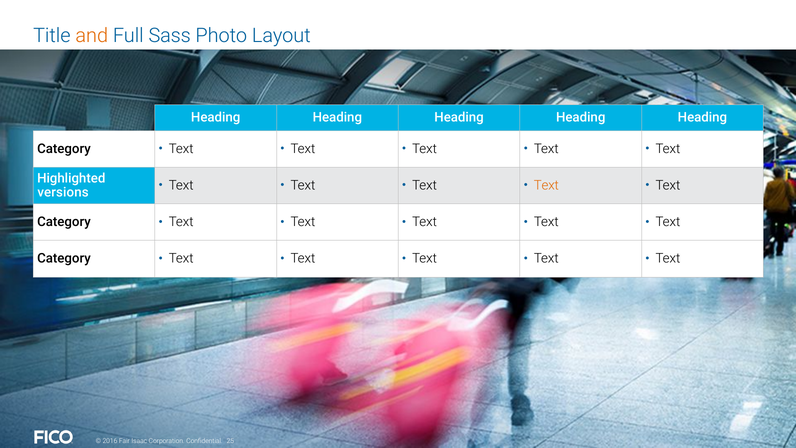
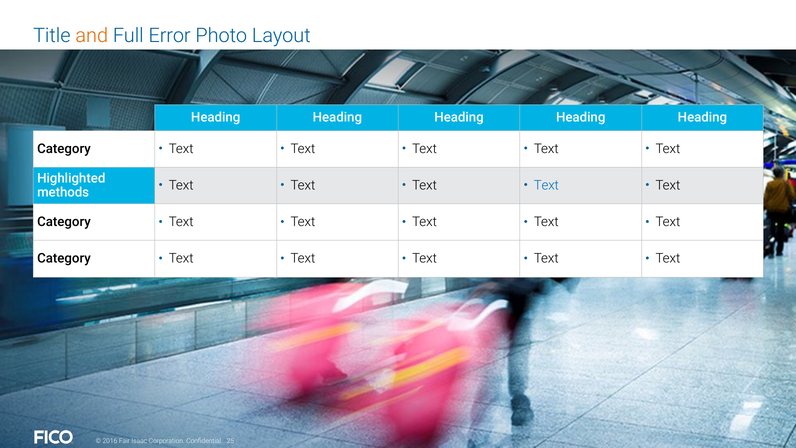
Sass: Sass -> Error (170, 36)
Text colour: orange -> blue (546, 185)
versions: versions -> methods (63, 192)
